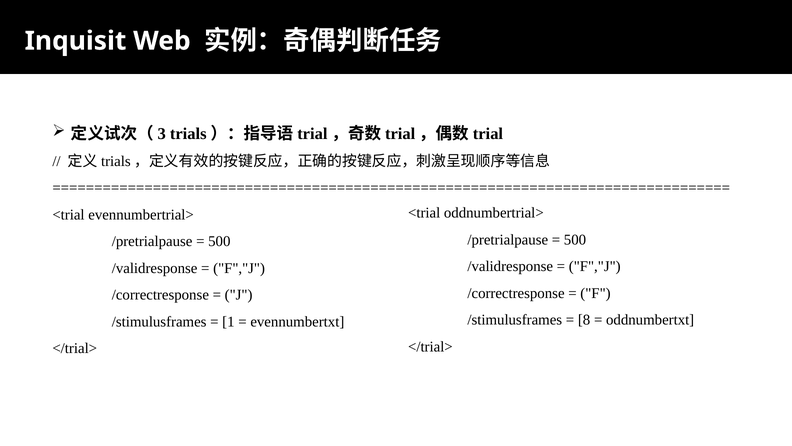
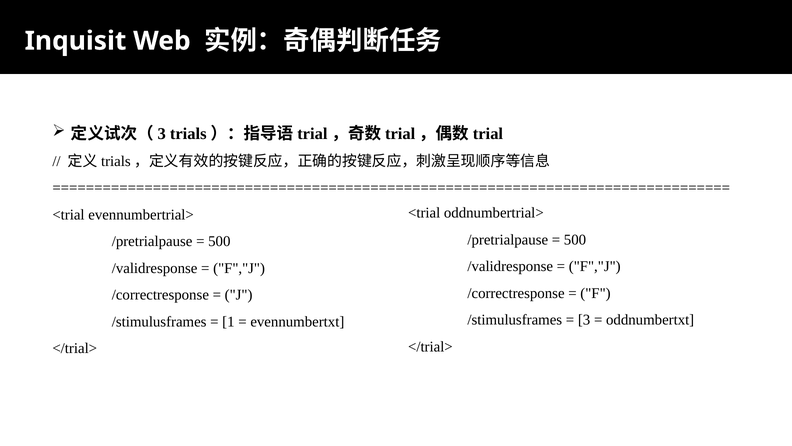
8: 8 -> 3 (584, 320)
